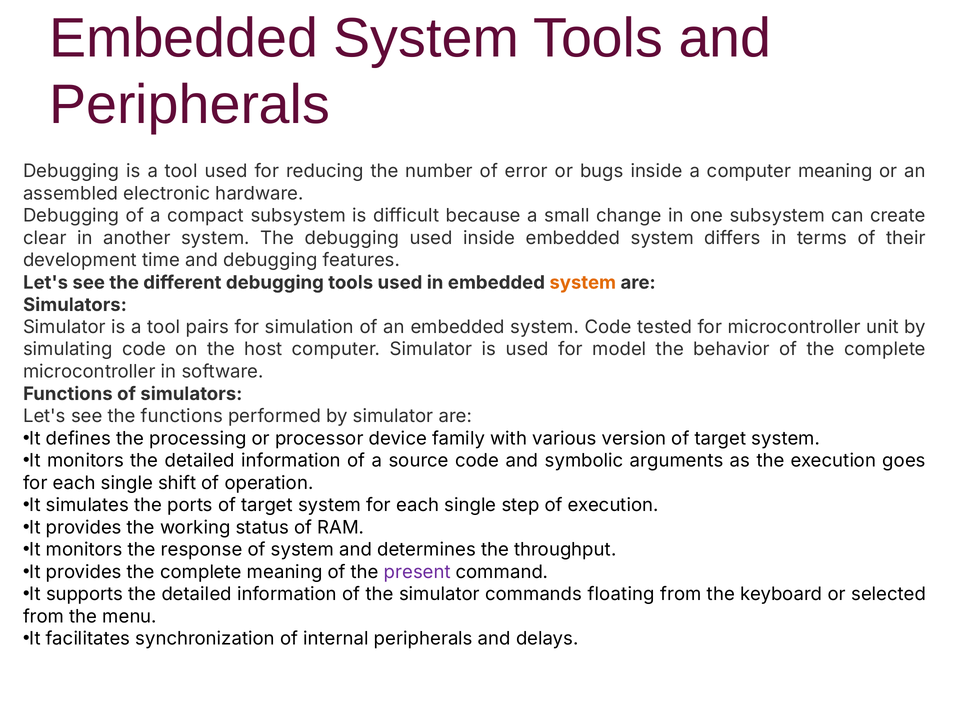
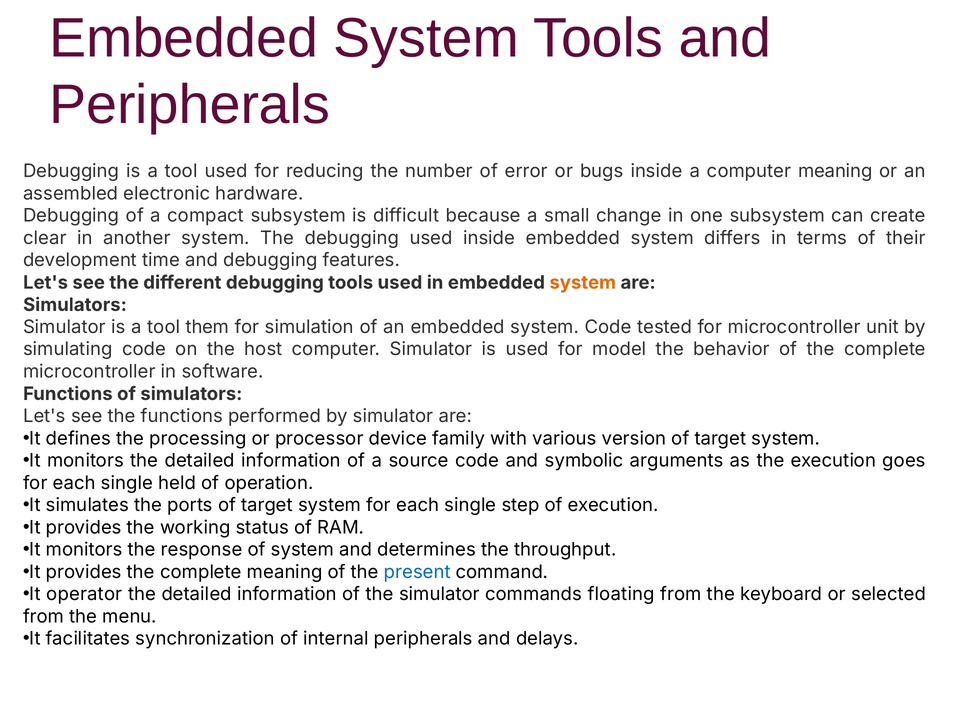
pairs: pairs -> them (207, 327)
shift: shift -> held (177, 483)
present colour: purple -> blue (417, 572)
supports: supports -> operator (84, 595)
